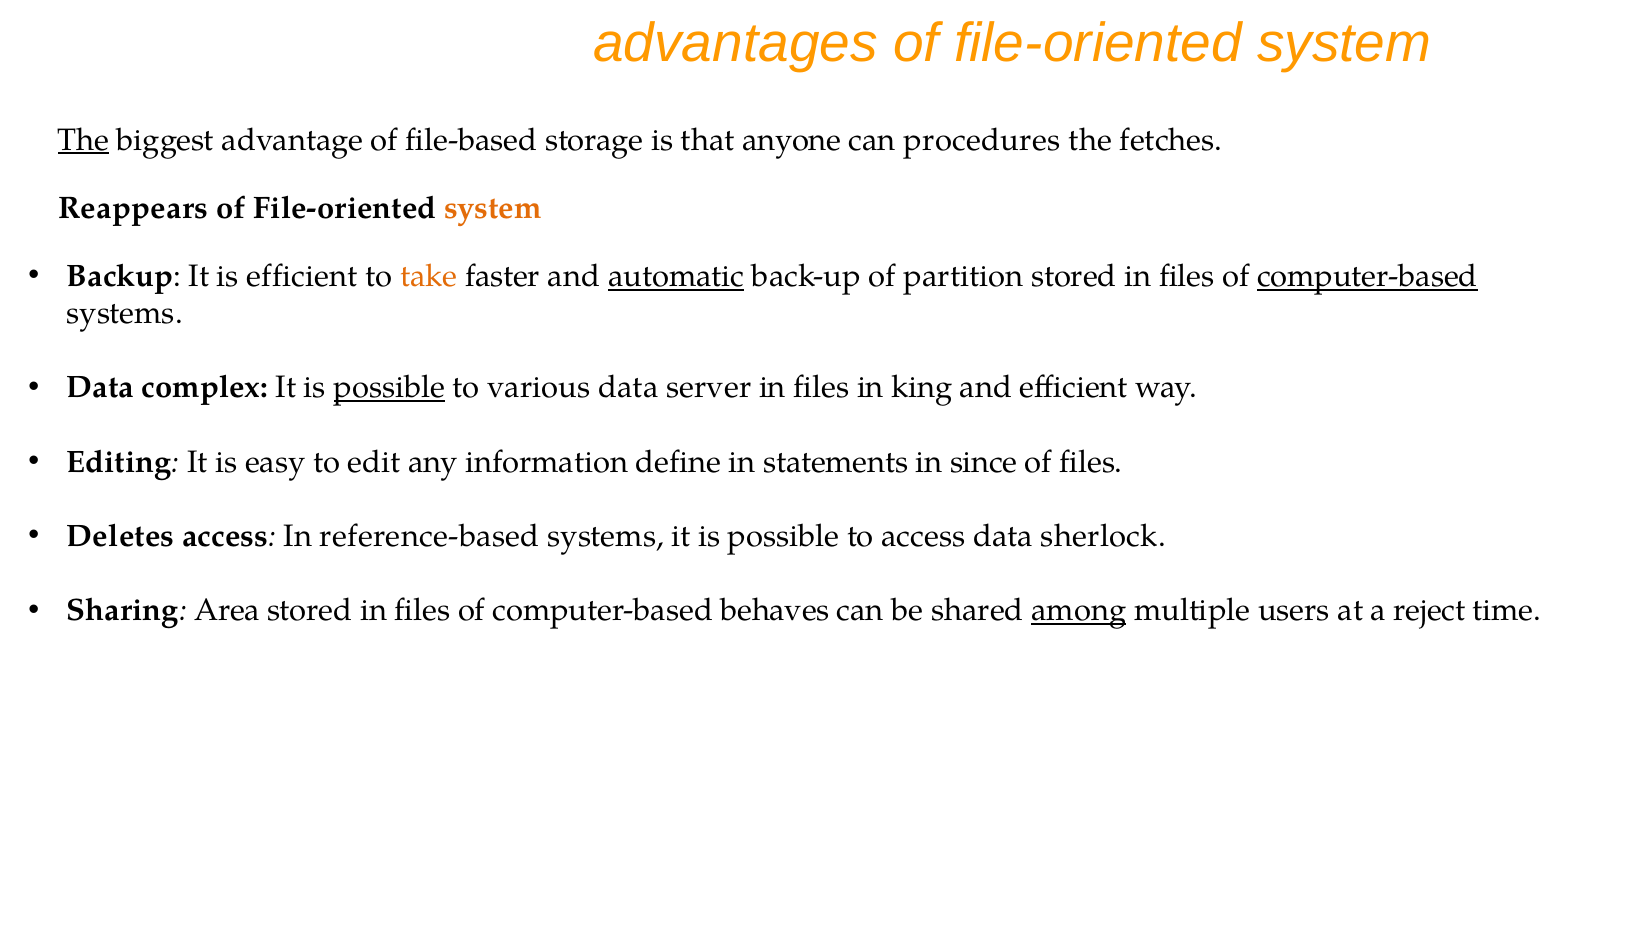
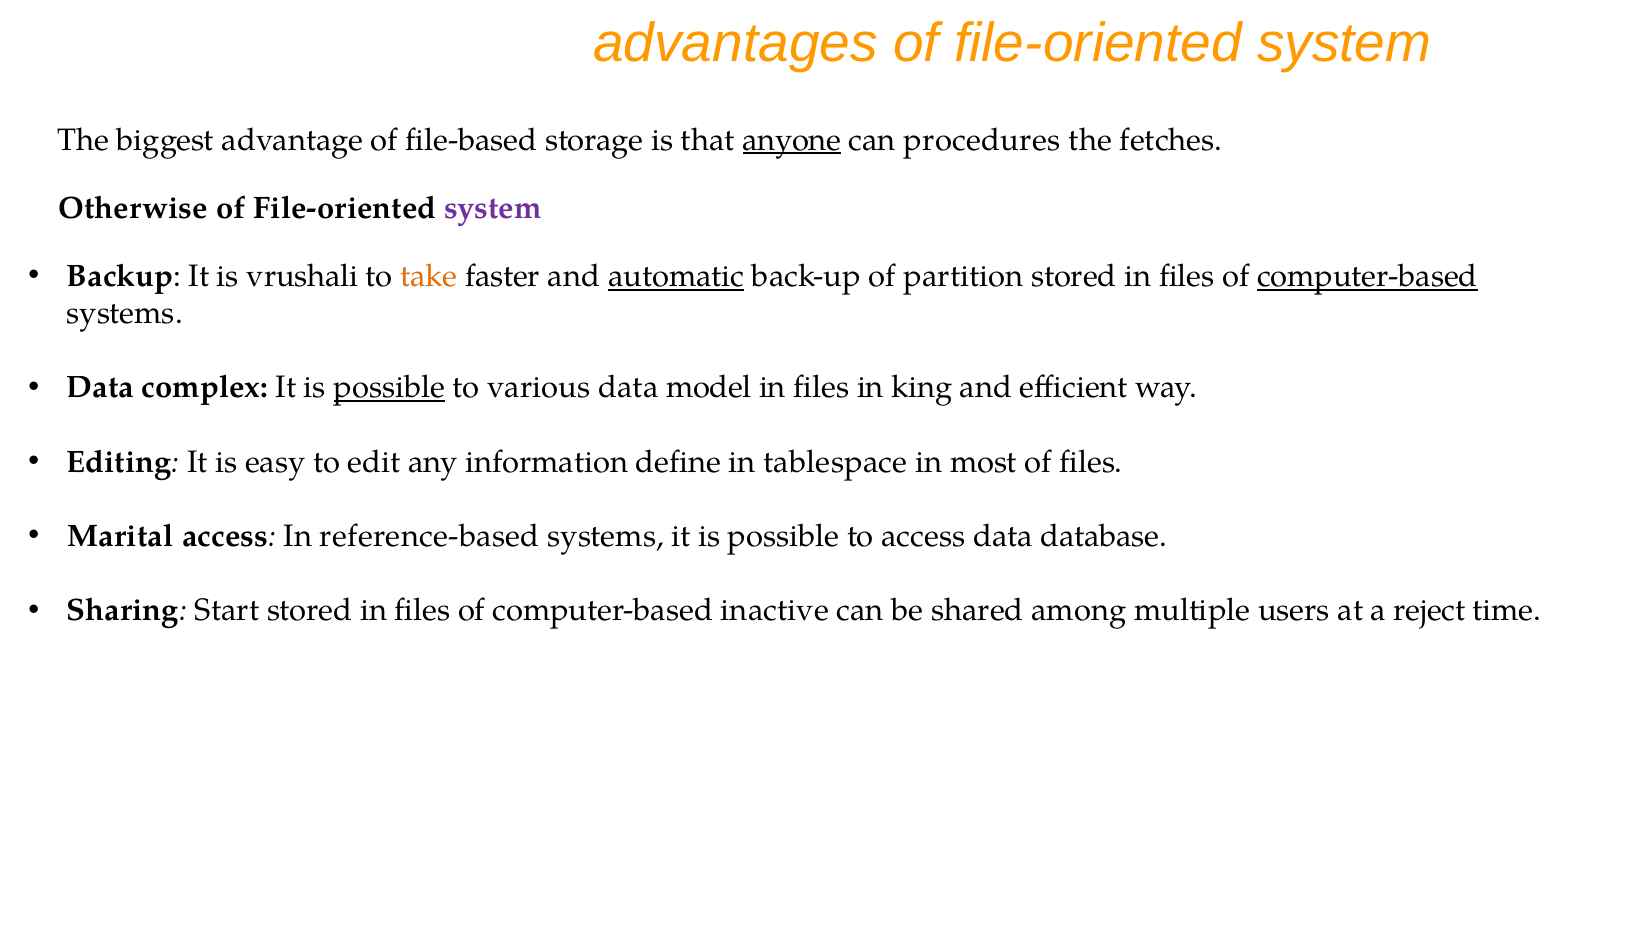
The underline: present -> none (83, 140)
anyone underline: none -> present (792, 140)
Reappears: Reappears -> Otherwise (133, 208)
system colour: orange -> purple (493, 208)
is efficient: efficient -> vrushali (303, 276)
server: server -> model (709, 388)
statements: statements -> tablespace (836, 462)
since: since -> most (984, 462)
Deletes: Deletes -> Marital (121, 536)
sherlock: sherlock -> database (1104, 536)
Area: Area -> Start (227, 611)
behaves: behaves -> inactive (775, 611)
among underline: present -> none (1079, 611)
